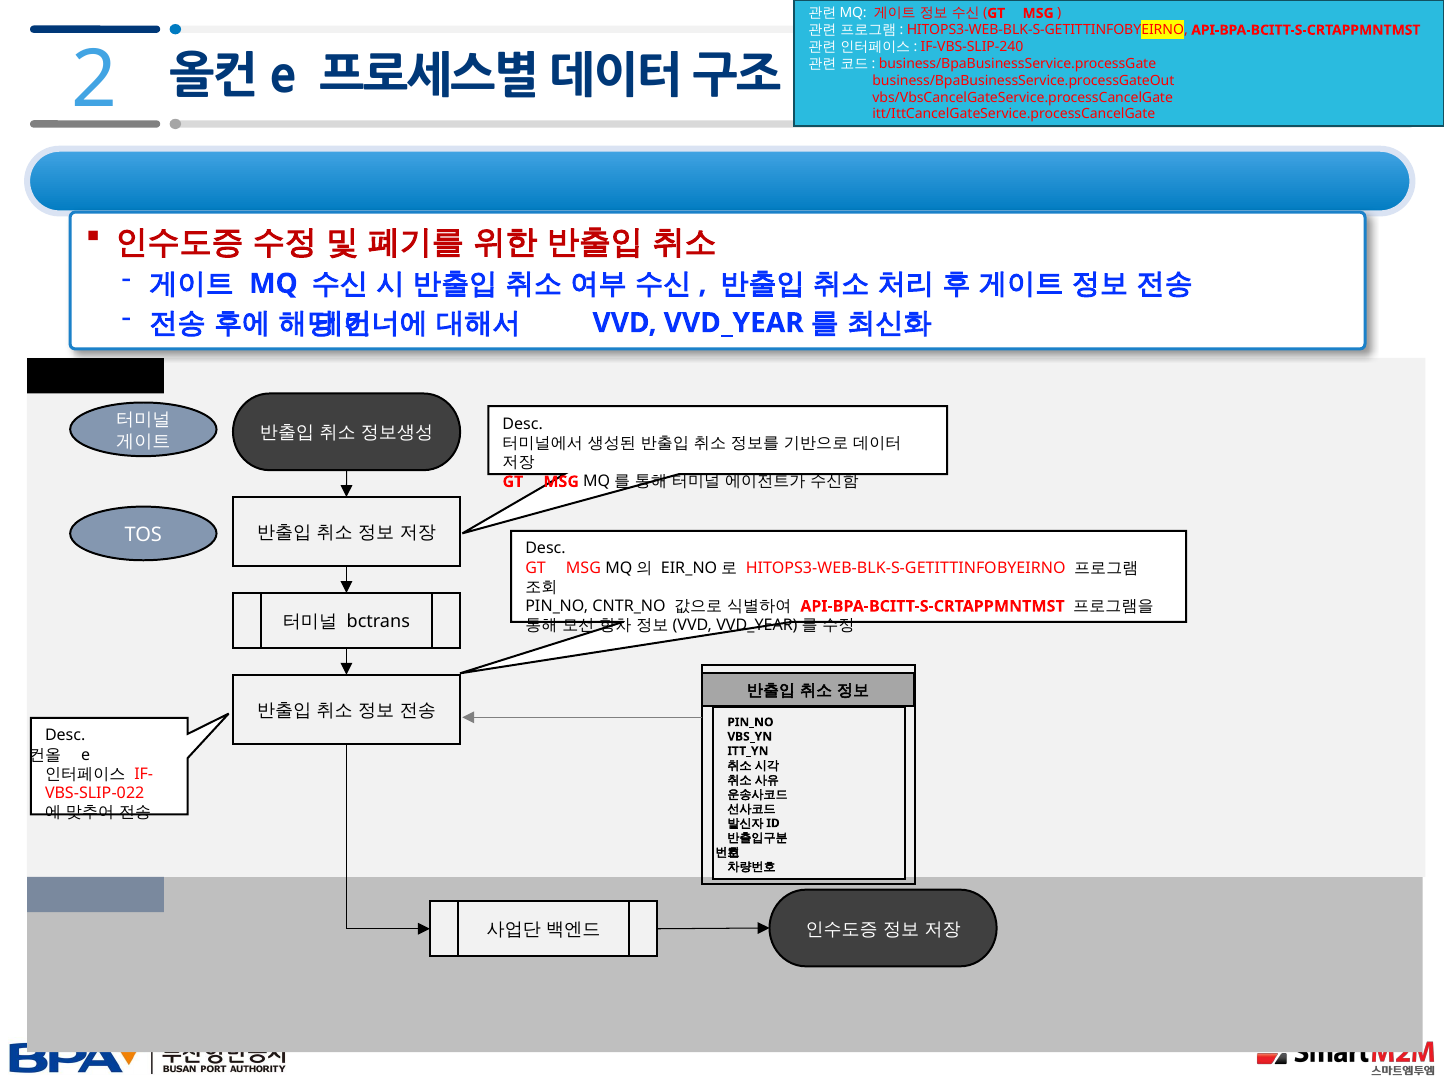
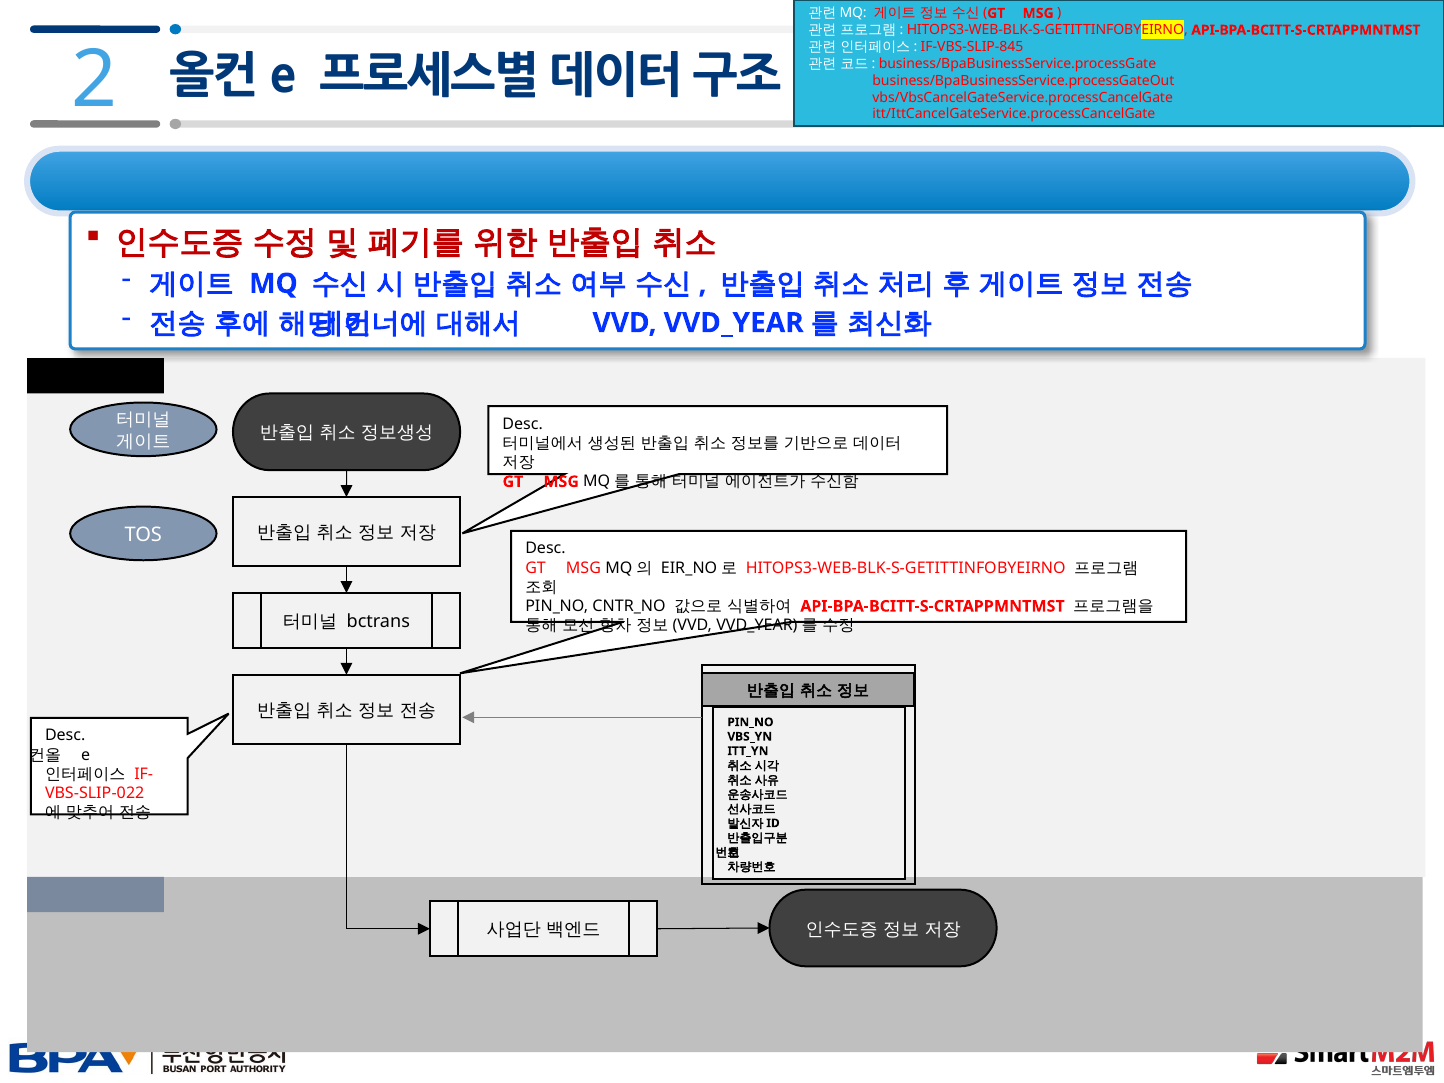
IF-VBS-SLIP-240: IF-VBS-SLIP-240 -> IF-VBS-SLIP-845 (972, 47)
